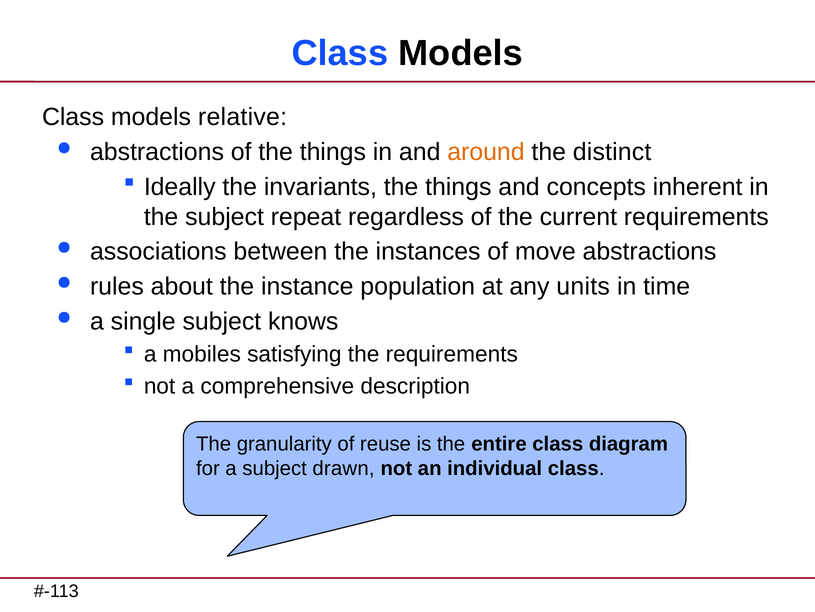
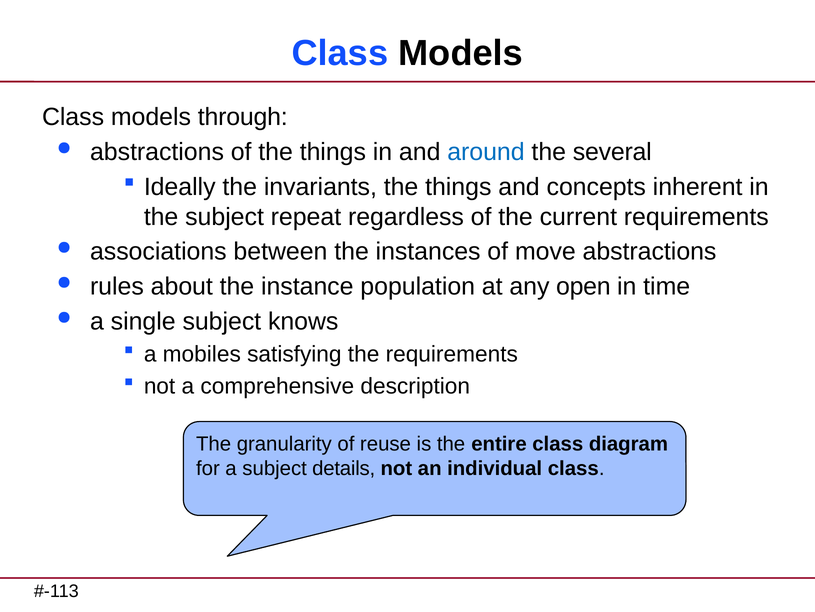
relative: relative -> through (243, 117)
around colour: orange -> blue (486, 152)
distinct: distinct -> several (612, 152)
units: units -> open (583, 286)
drawn: drawn -> details (344, 468)
